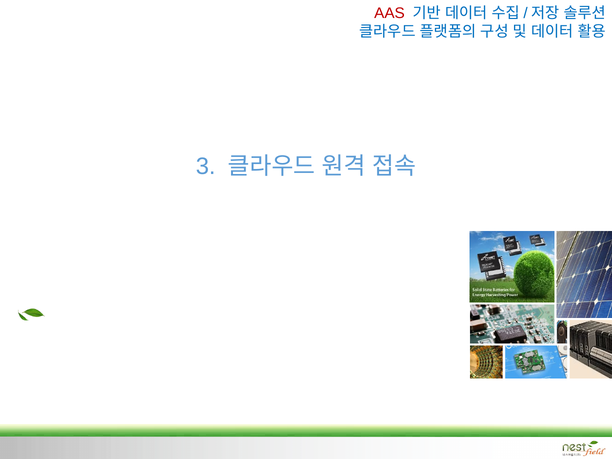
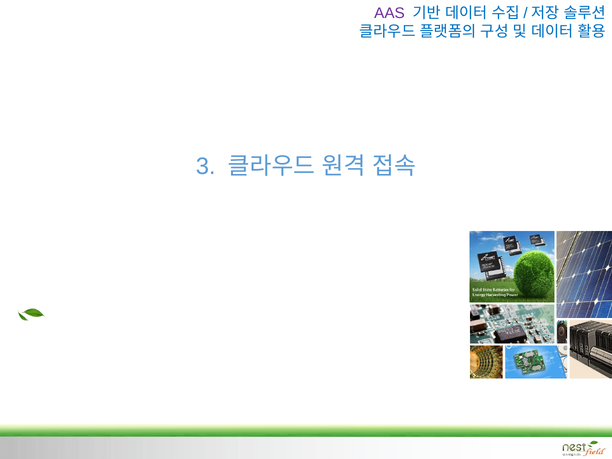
AAS colour: red -> purple (390, 13)
